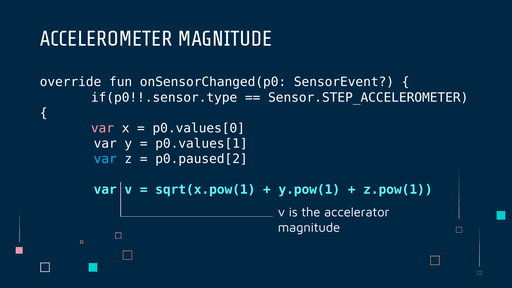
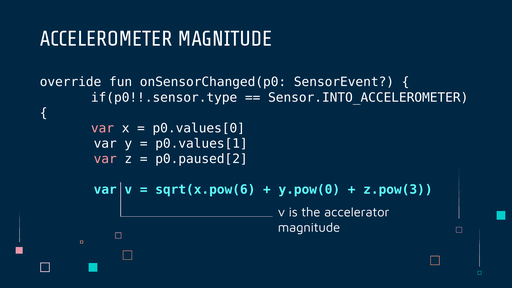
Sensor.STEP_ACCELEROMETER: Sensor.STEP_ACCELEROMETER -> Sensor.INTO_ACCELEROMETER (368, 97)
var colour: light blue -> pink (105, 159)
sqrt(x.pow(1: sqrt(x.pow(1 -> sqrt(x.pow(6 (205, 190)
y.pow(1: y.pow(1 -> y.pow(0 (309, 190)
z.pow(1: z.pow(1 -> z.pow(3 (398, 190)
